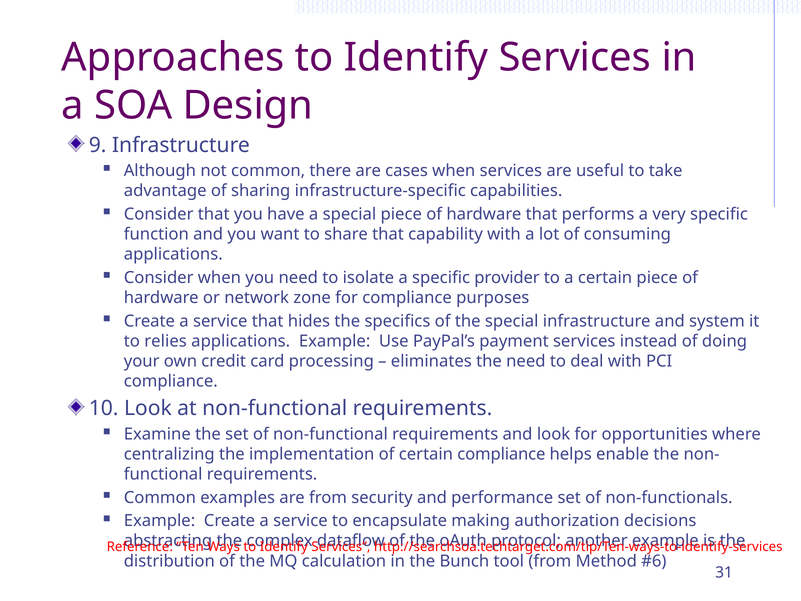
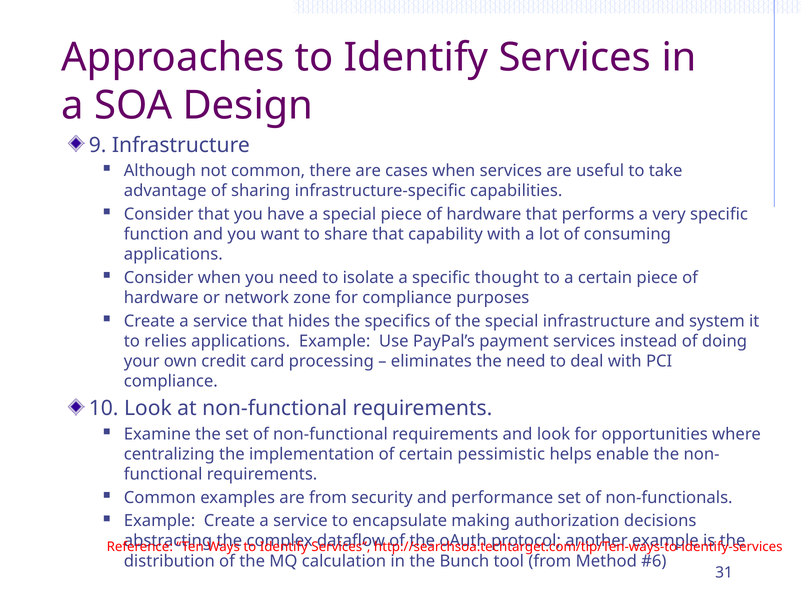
provider: provider -> thought (507, 278)
certain compliance: compliance -> pessimistic (501, 454)
